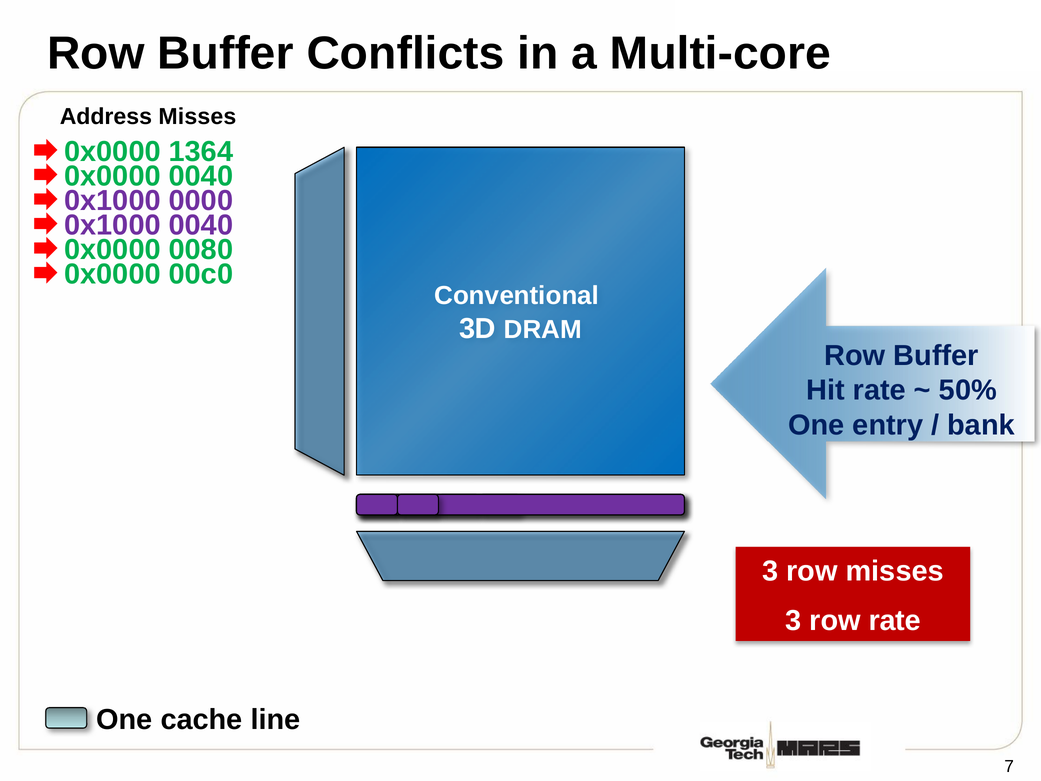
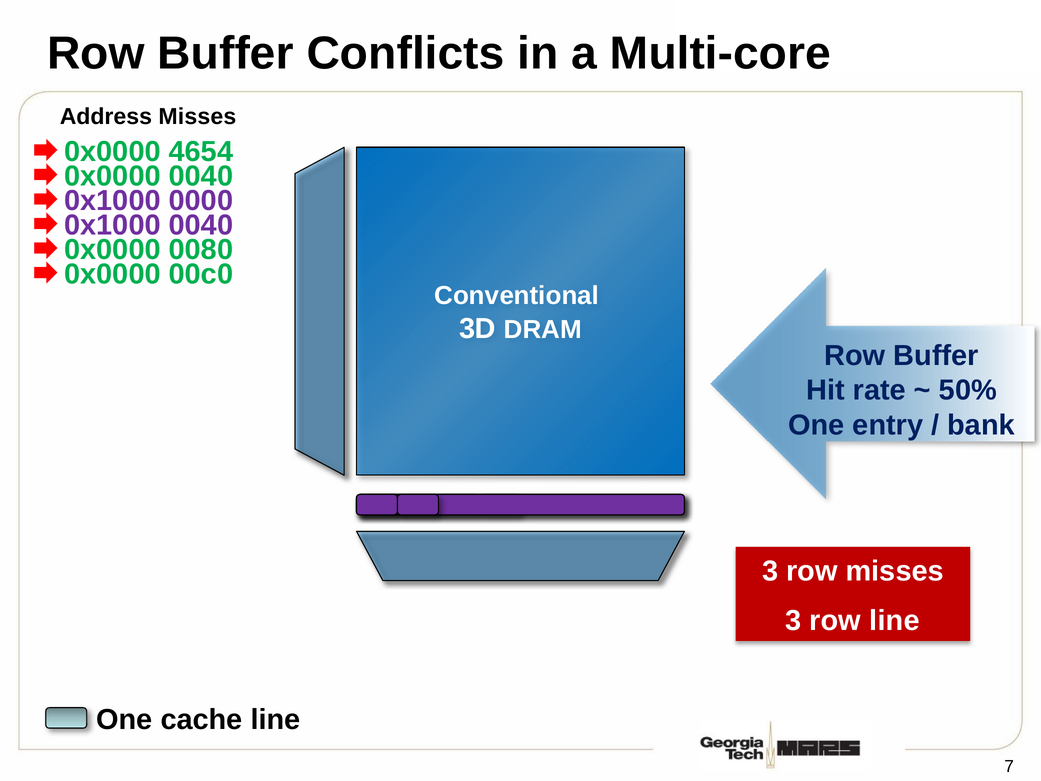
1364: 1364 -> 4654 (201, 152)
row rate: rate -> line (895, 620)
